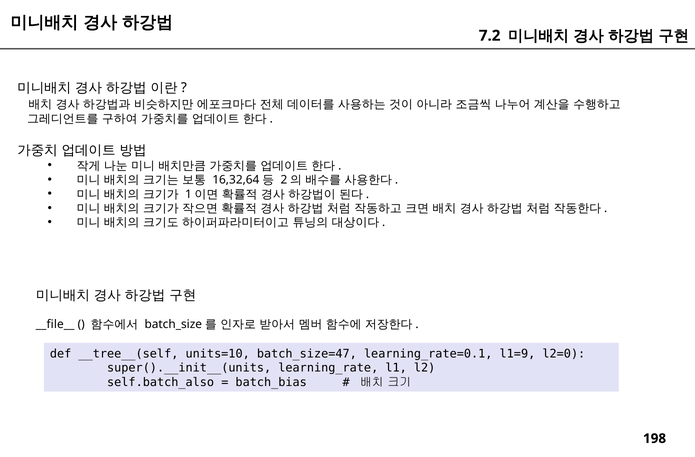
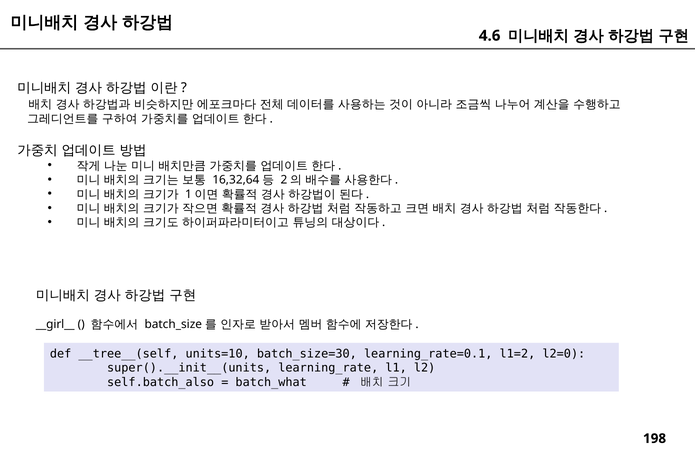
7.2: 7.2 -> 4.6 (490, 36)
__file__: __file__ -> __girl__ (55, 324)
batch_size=47: batch_size=47 -> batch_size=30 (307, 353)
l1=9: l1=9 -> l1=2 (517, 353)
batch_bias: batch_bias -> batch_what (271, 382)
